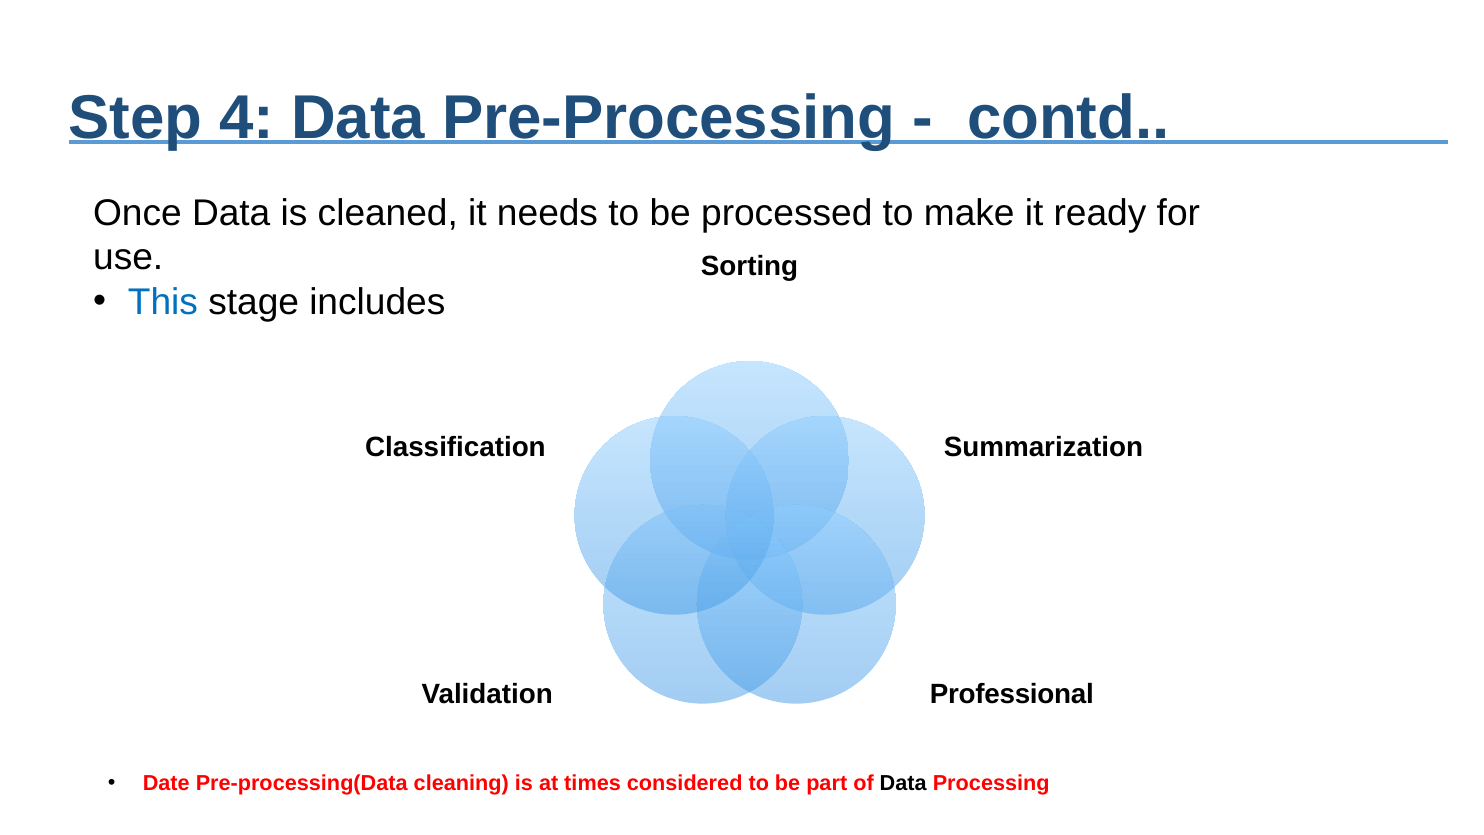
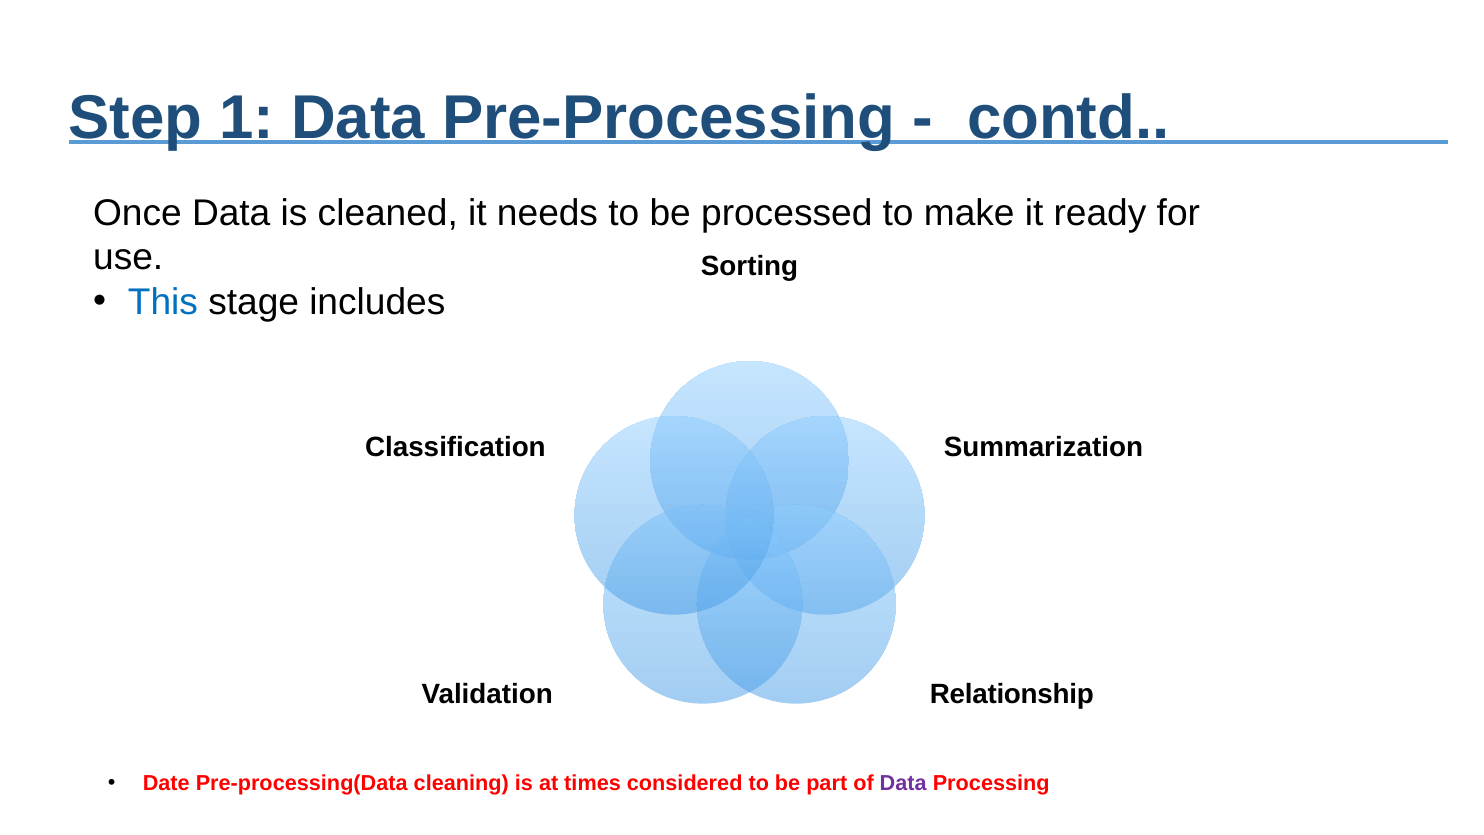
4: 4 -> 1 (247, 118)
Professional: Professional -> Relationship (1012, 694)
Data colour: black -> purple (903, 783)
